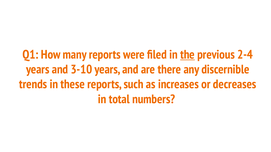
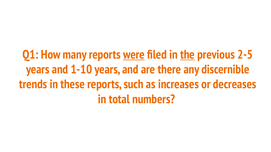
were underline: none -> present (134, 55)
2-4: 2-4 -> 2-5 (245, 55)
3-10: 3-10 -> 1-10 (81, 70)
